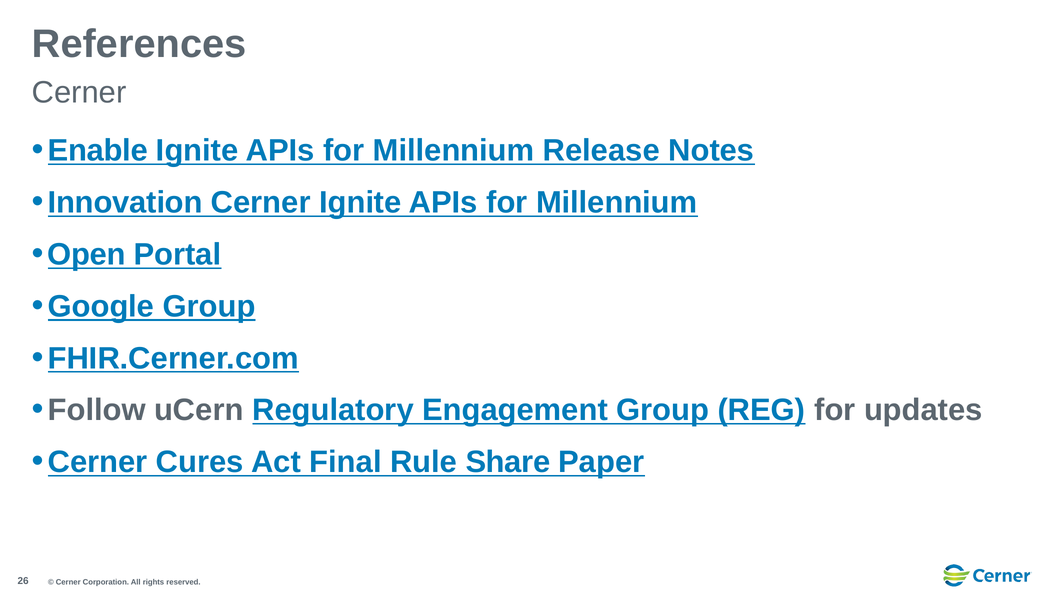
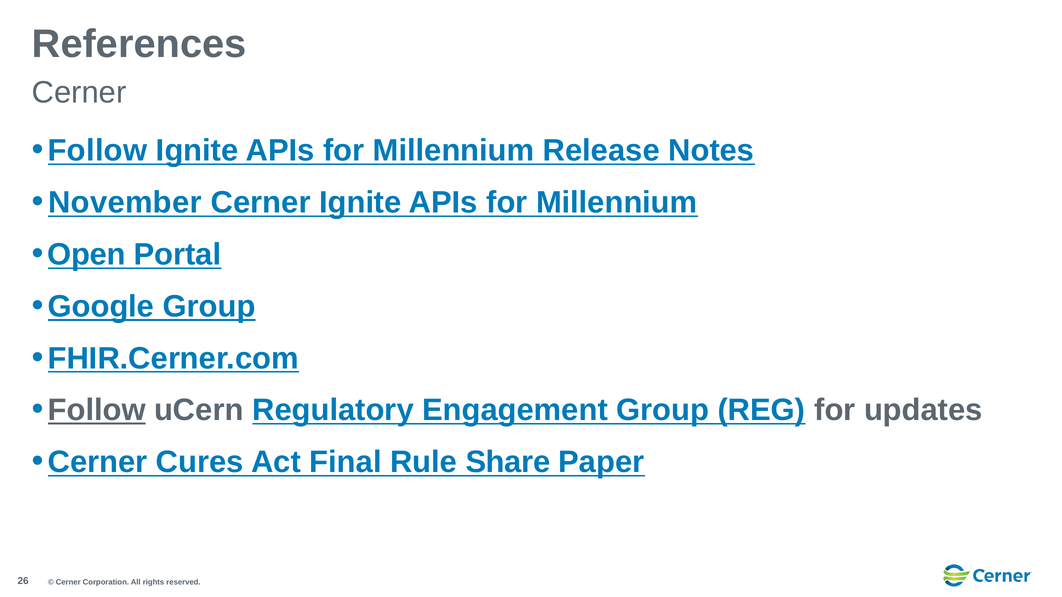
Enable: Enable -> Follow (97, 151)
Innovation: Innovation -> November (125, 203)
Follow underline: none -> present (97, 411)
